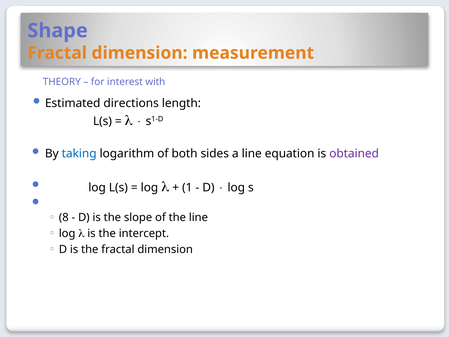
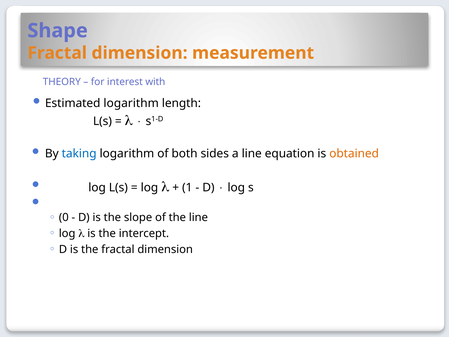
Estimated directions: directions -> logarithm (131, 103)
obtained colour: purple -> orange (354, 153)
8: 8 -> 0 (64, 217)
